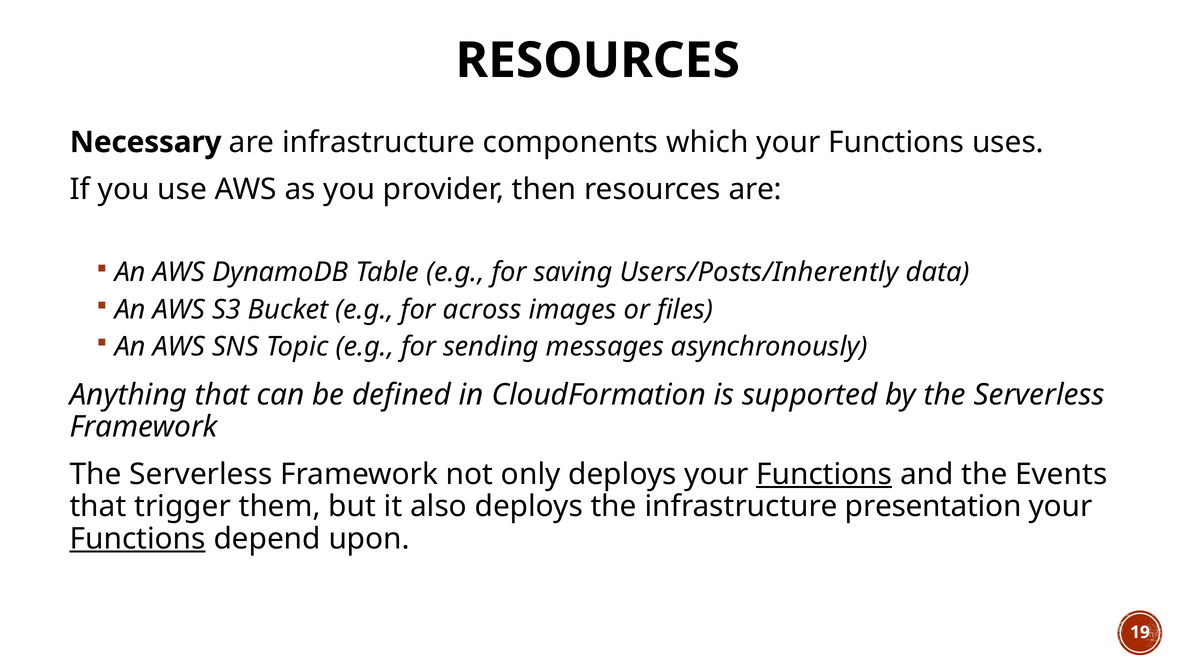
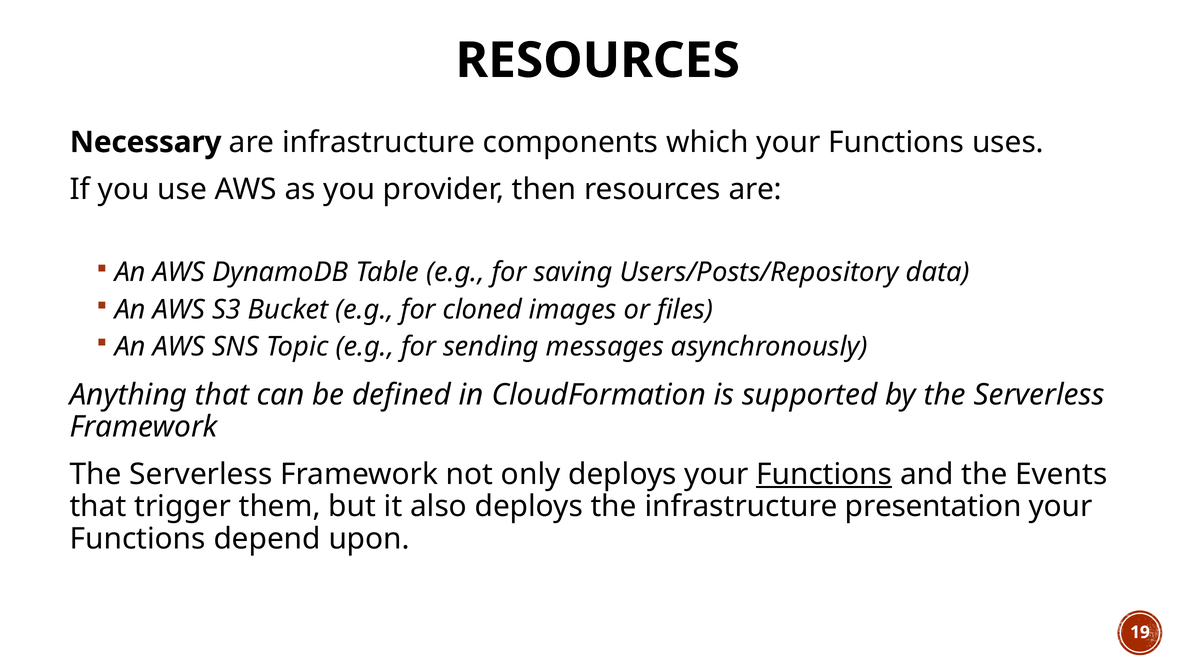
Users/Posts/Inherently: Users/Posts/Inherently -> Users/Posts/Repository (759, 273)
across: across -> cloned (482, 310)
Functions underline: present -> none (138, 539)
